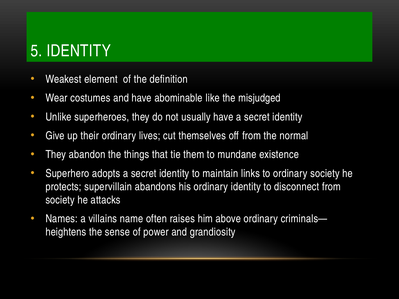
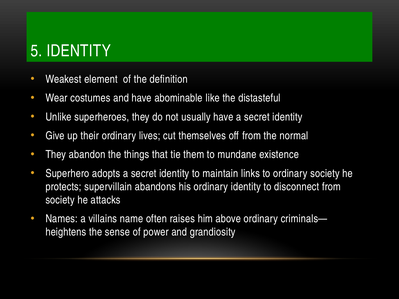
misjudged: misjudged -> distasteful (259, 98)
